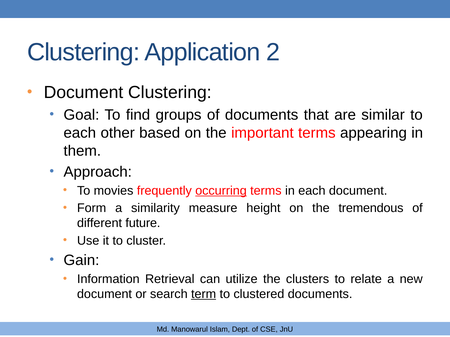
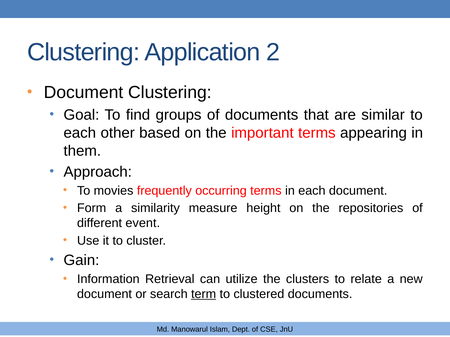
occurring underline: present -> none (221, 191)
tremendous: tremendous -> repositories (371, 208)
future: future -> event (143, 223)
